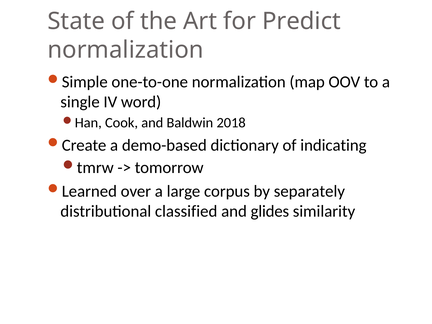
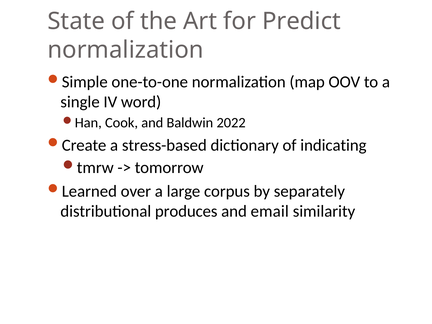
2018: 2018 -> 2022 (231, 123)
demo-based: demo-based -> stress-based (164, 145)
classified: classified -> produces (186, 211)
glides: glides -> email (270, 211)
